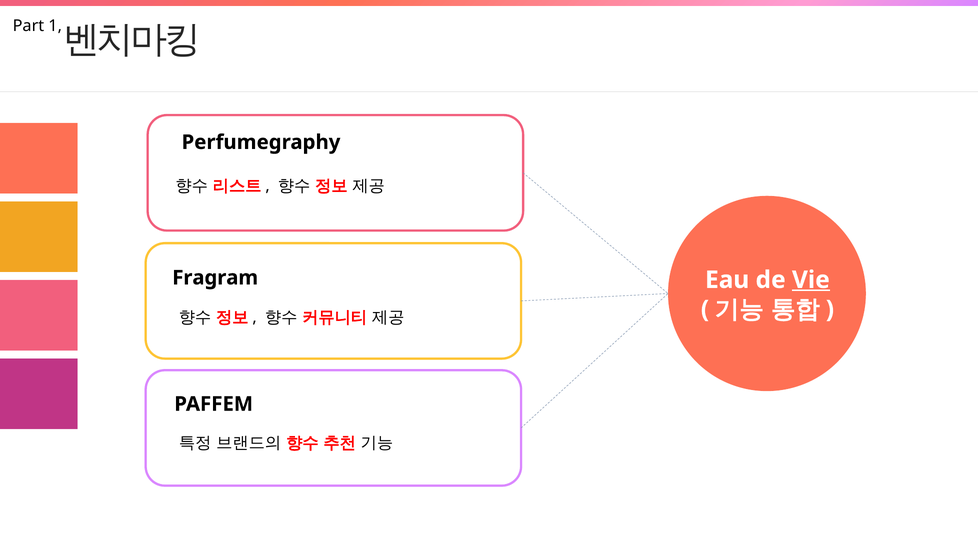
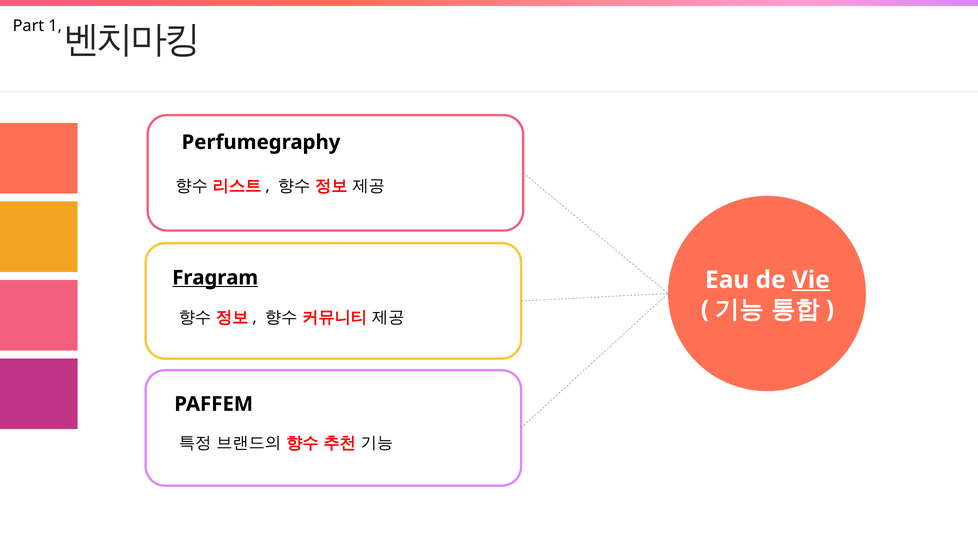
Fragram underline: none -> present (215, 278)
